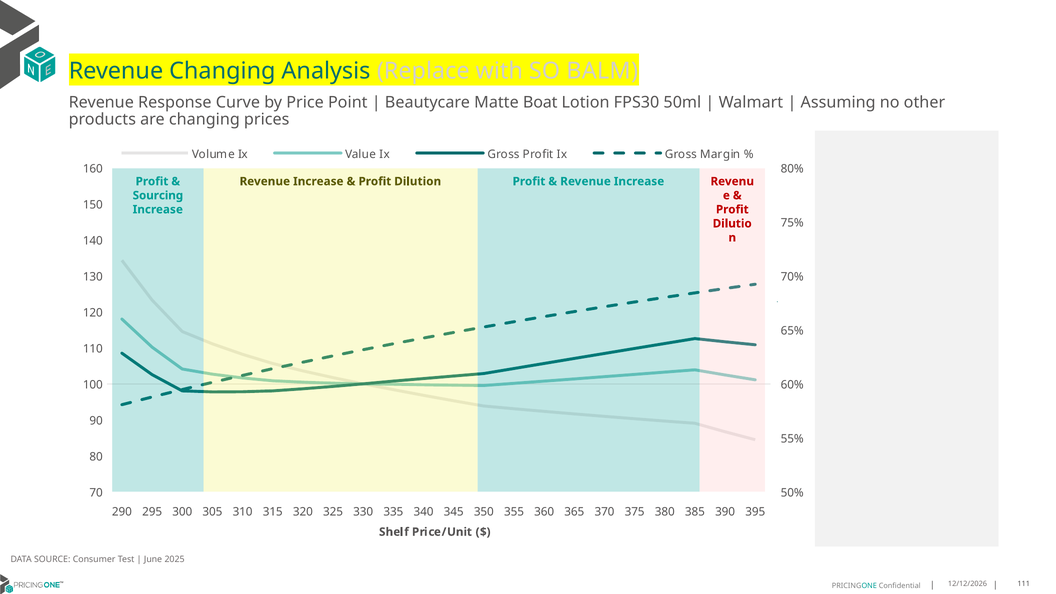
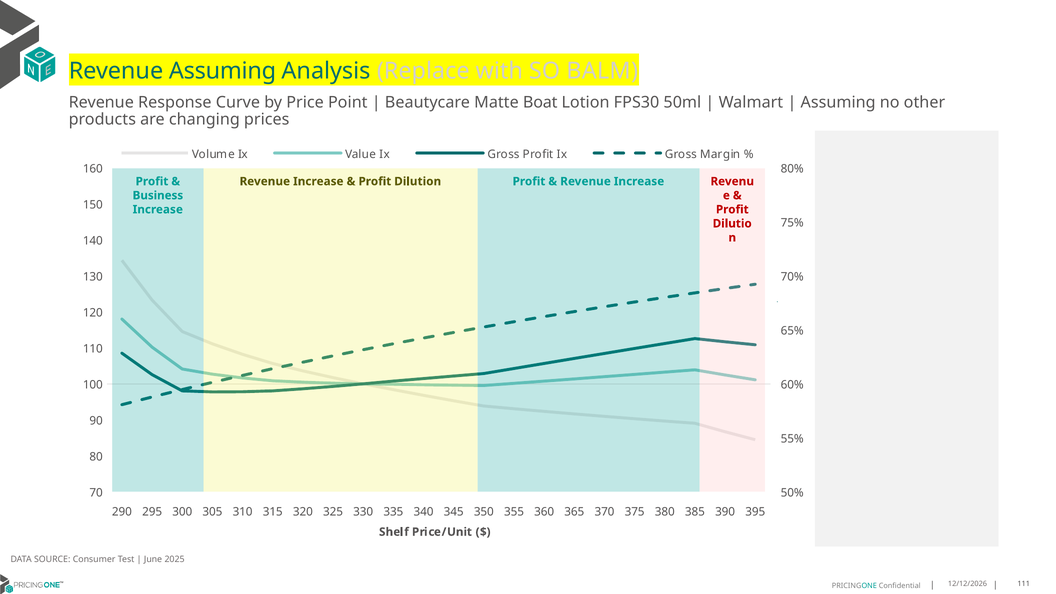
Revenue Changing: Changing -> Assuming (222, 71)
Sourcing: Sourcing -> Business (158, 195)
